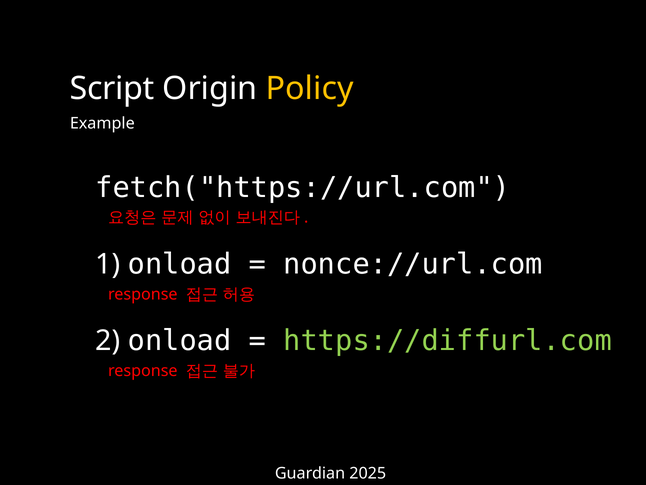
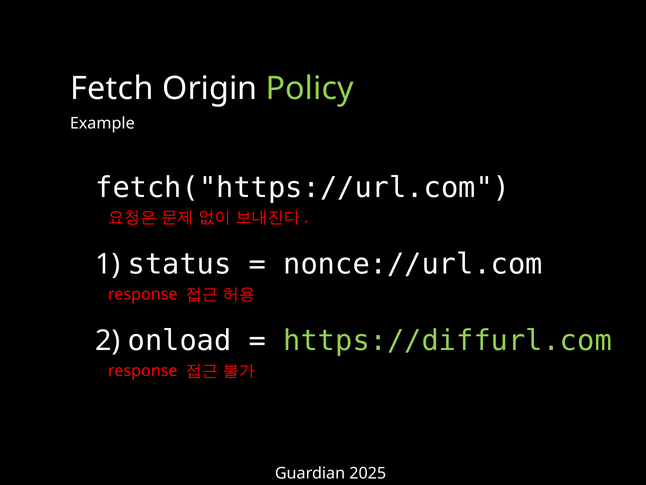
Script: Script -> Fetch (112, 88)
Policy colour: yellow -> light green (310, 88)
1 onload: onload -> status (180, 264)
